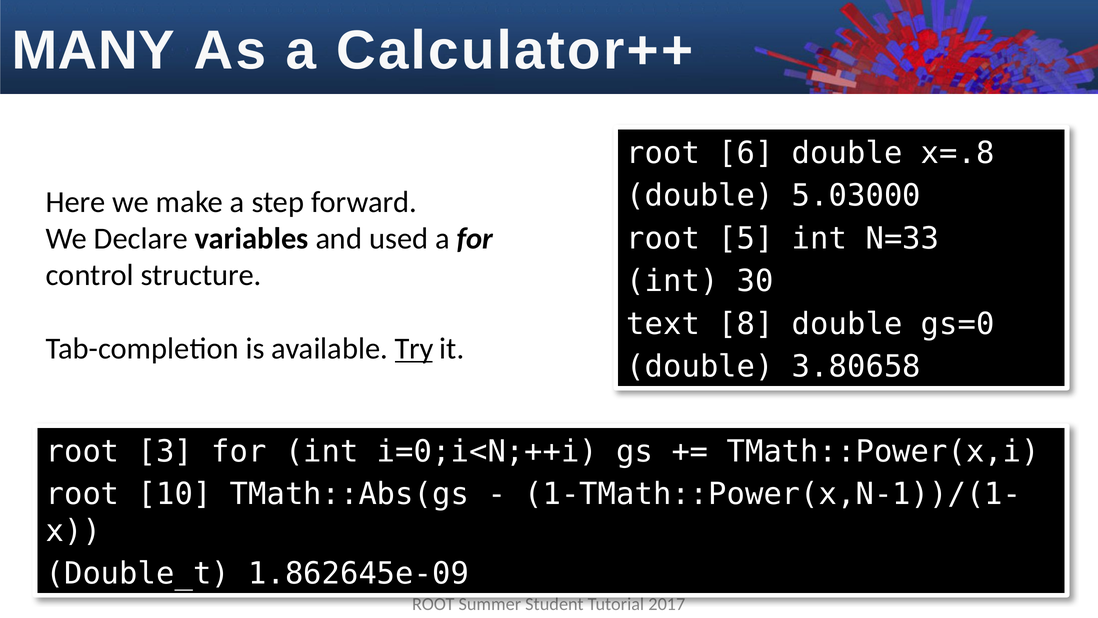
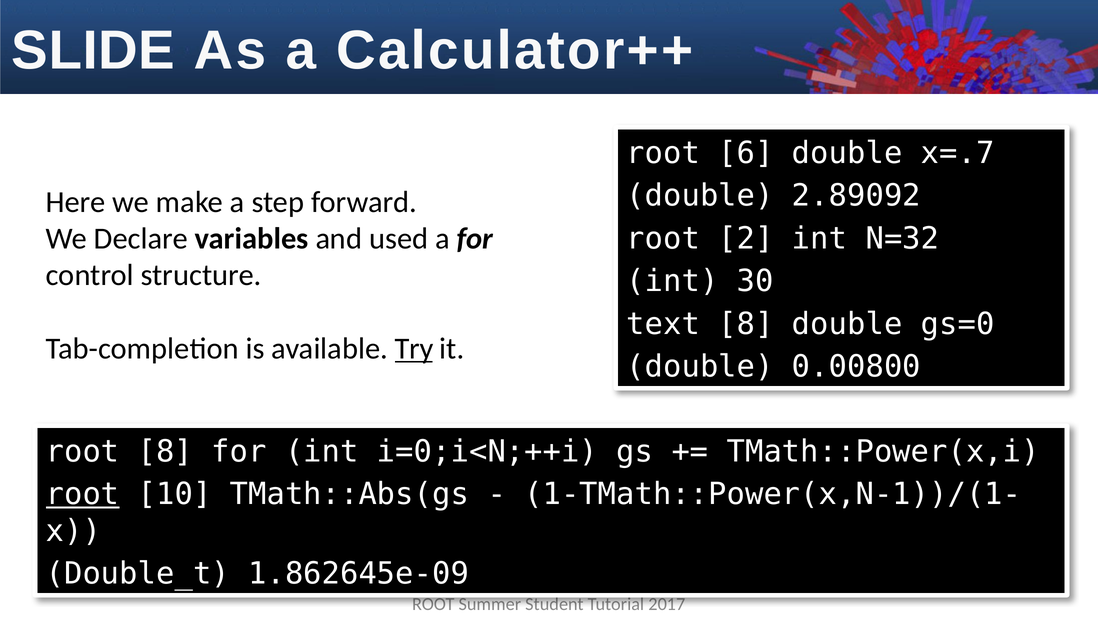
MANY: MANY -> SLIDE (93, 51)
x=.8: x=.8 -> x=.7 (958, 153)
5.03000: 5.03000 -> 2.89092 (856, 196)
5: 5 -> 2 (746, 238)
N=33: N=33 -> N=32 (902, 238)
3.80658: 3.80658 -> 0.00800 (856, 367)
root 3: 3 -> 8 (165, 451)
root underline: none -> present (83, 494)
